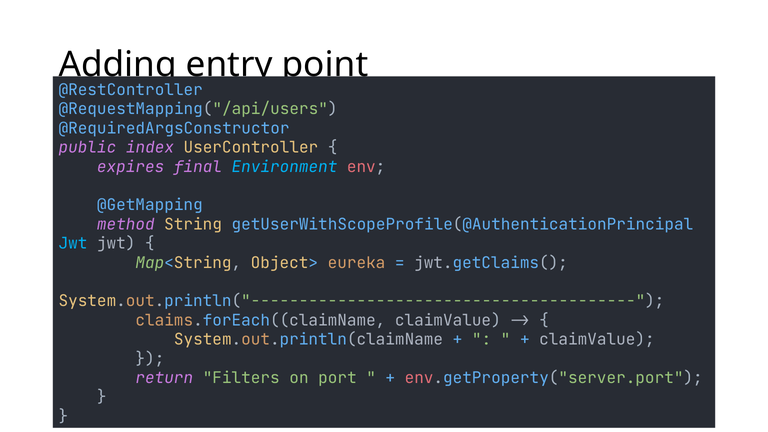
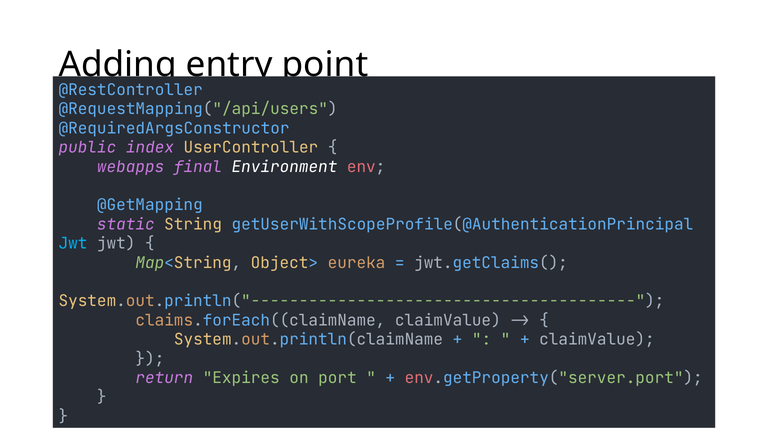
expires: expires -> webapps (131, 167)
Environment colour: light blue -> white (284, 167)
method: method -> static (126, 224)
Filters: Filters -> Expires (241, 378)
